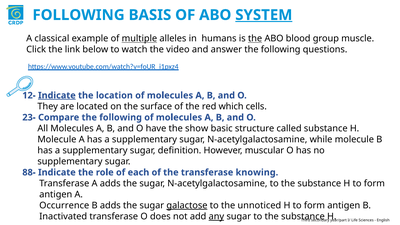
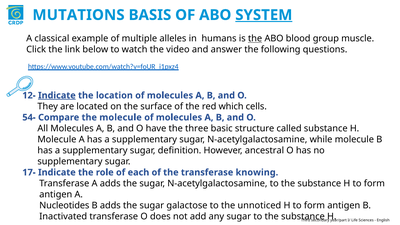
FOLLOWING: FOLLOWING -> MUTATIONS (79, 15)
multiple underline: present -> none (139, 39)
23-: 23- -> 54- (29, 117)
Compare the following: following -> molecule (121, 117)
show: show -> three (197, 128)
muscular: muscular -> ancestral (264, 150)
88-: 88- -> 17- (29, 172)
Occurrence: Occurrence -> Nucleotides (64, 205)
galactose underline: present -> none (187, 205)
any underline: present -> none (216, 216)
